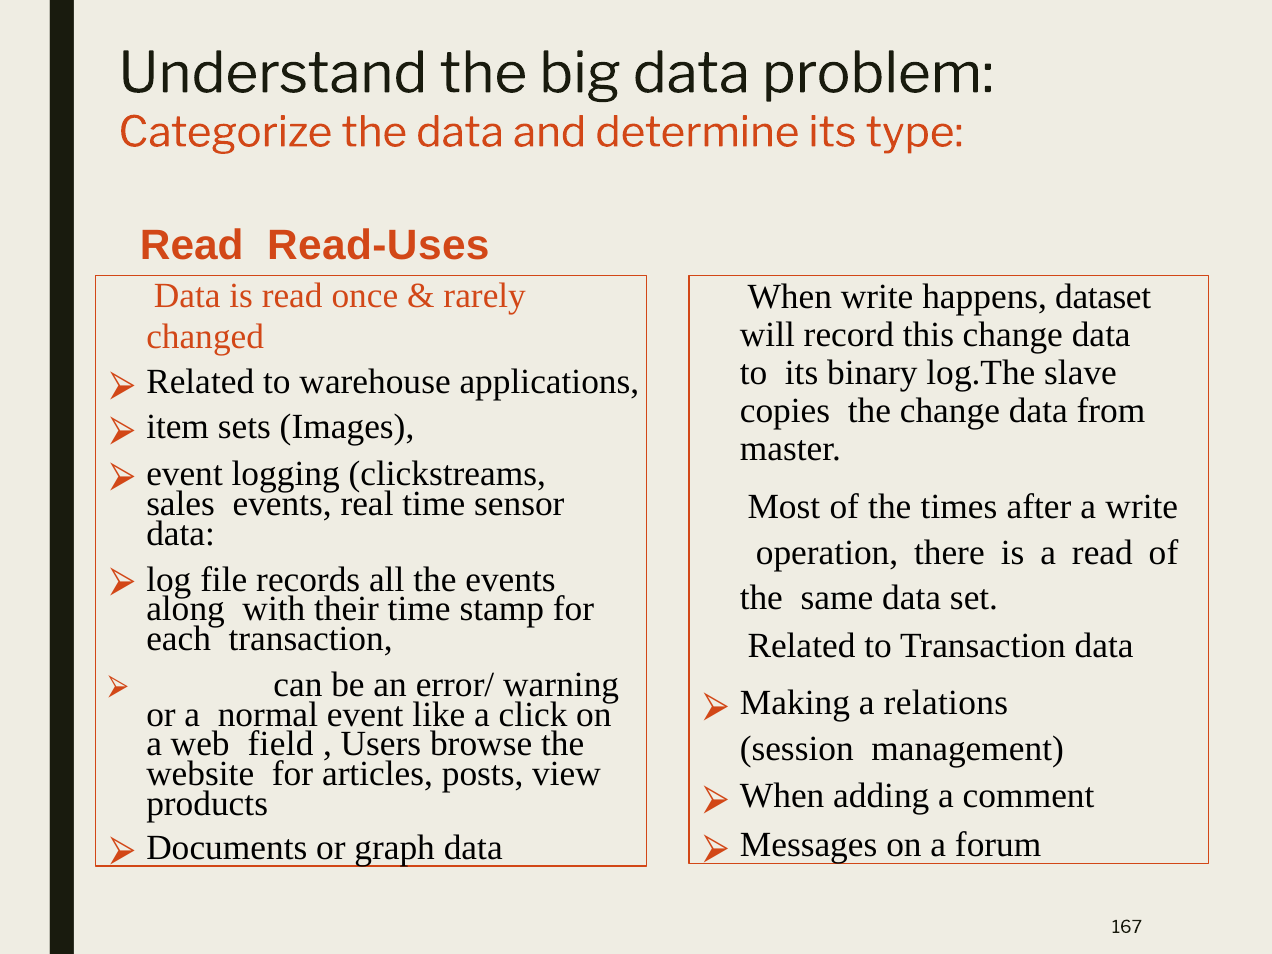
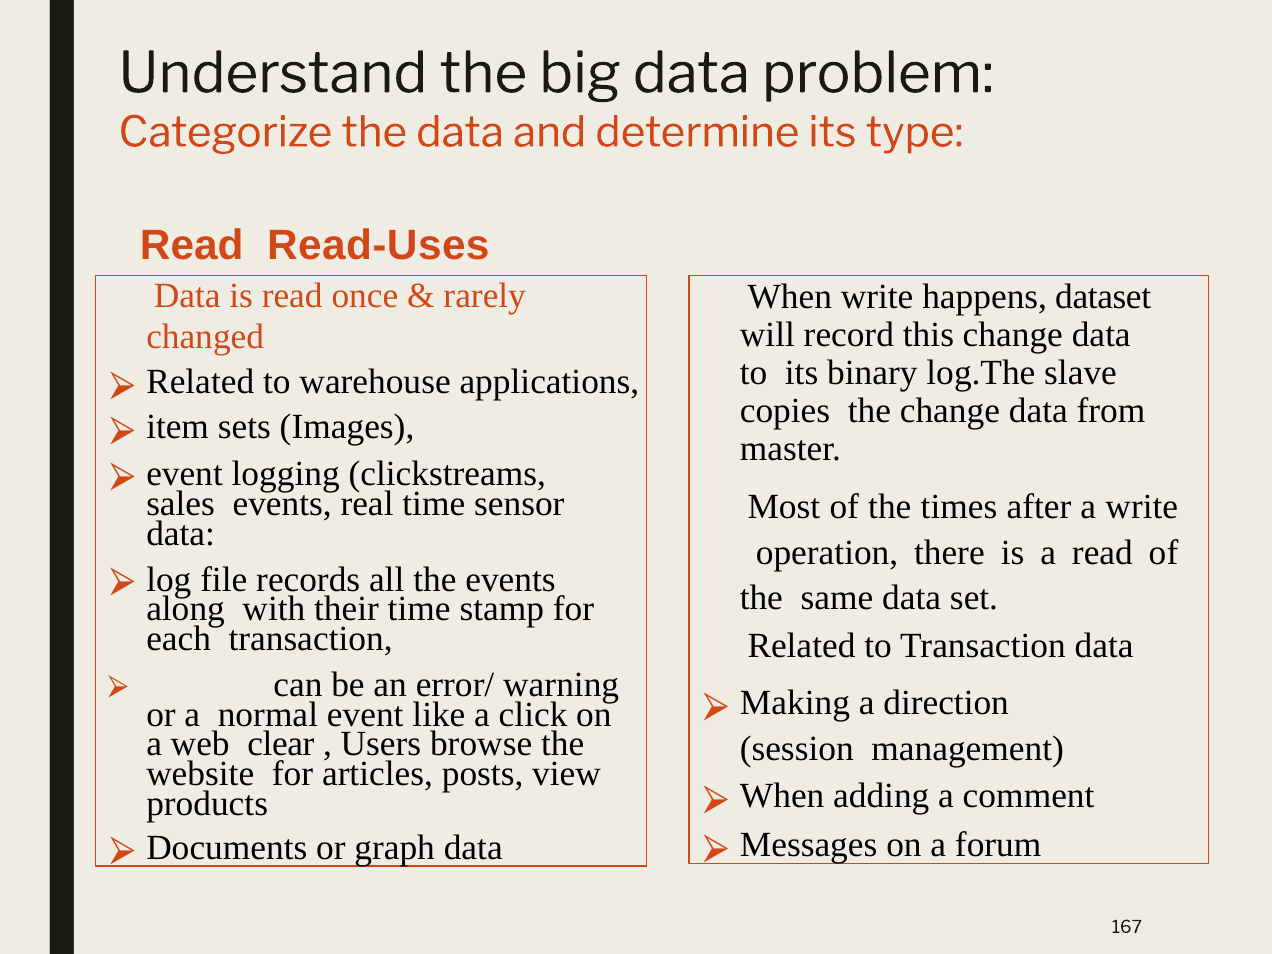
relations: relations -> direction (946, 703)
field: field -> clear (281, 744)
